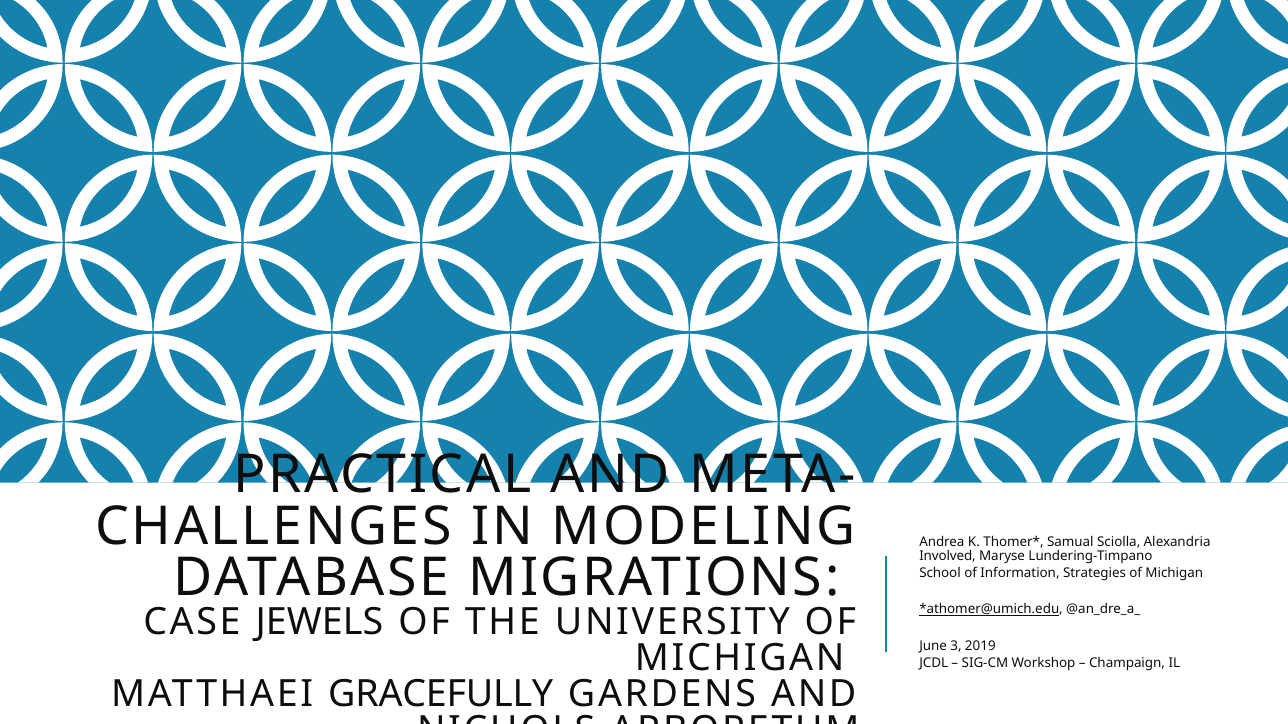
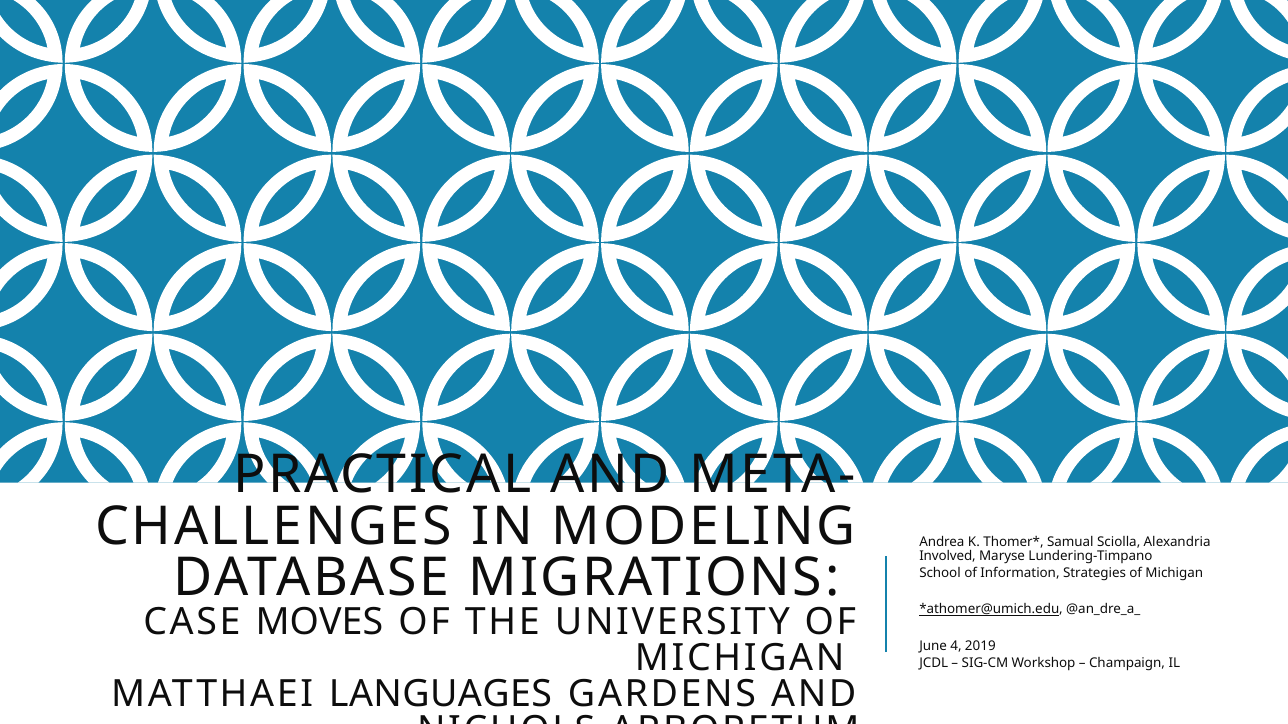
JEWELS: JEWELS -> MOVES (319, 623)
3: 3 -> 4 (956, 647)
GRACEFULLY: GRACEFULLY -> LANGUAGES (440, 695)
